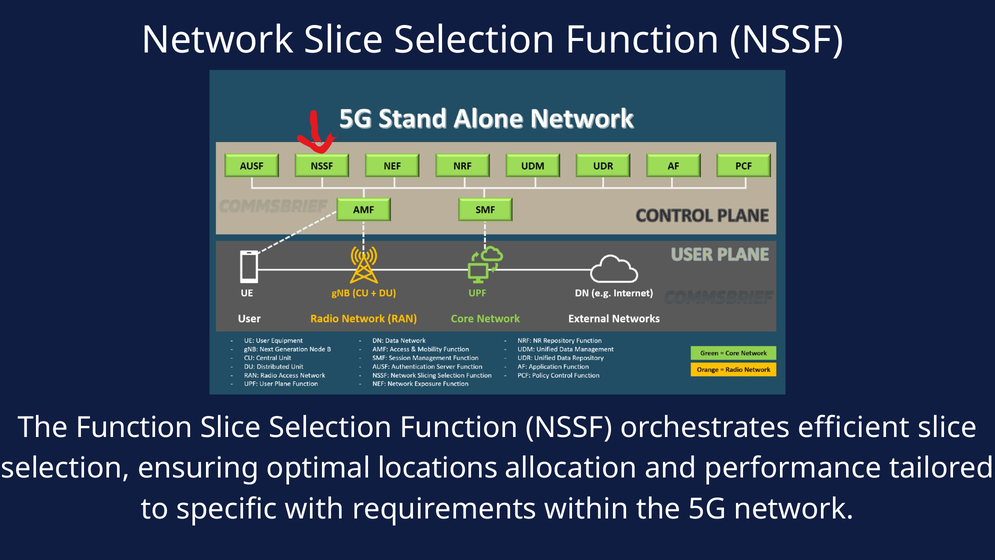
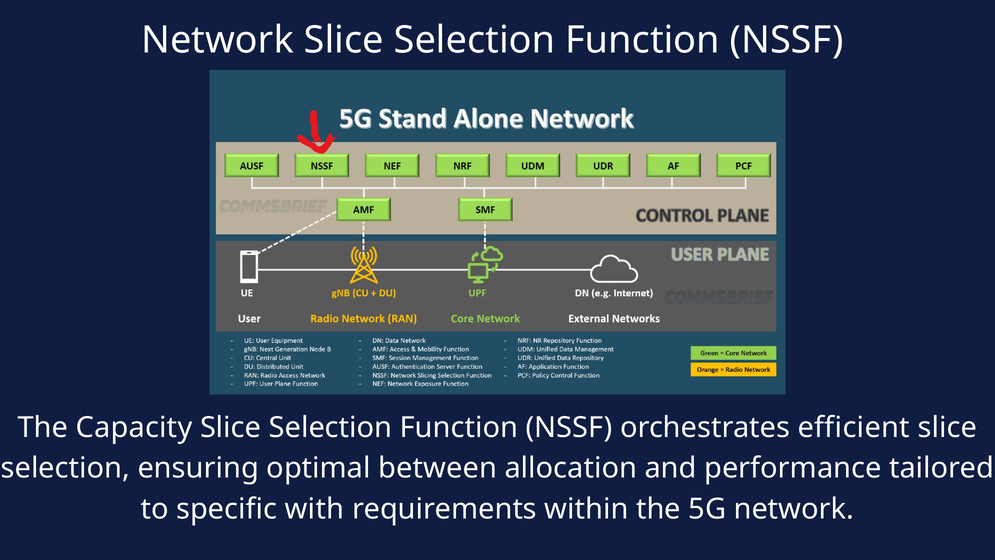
The Function: Function -> Capacity (134, 427)
locations: locations -> between (438, 468)
